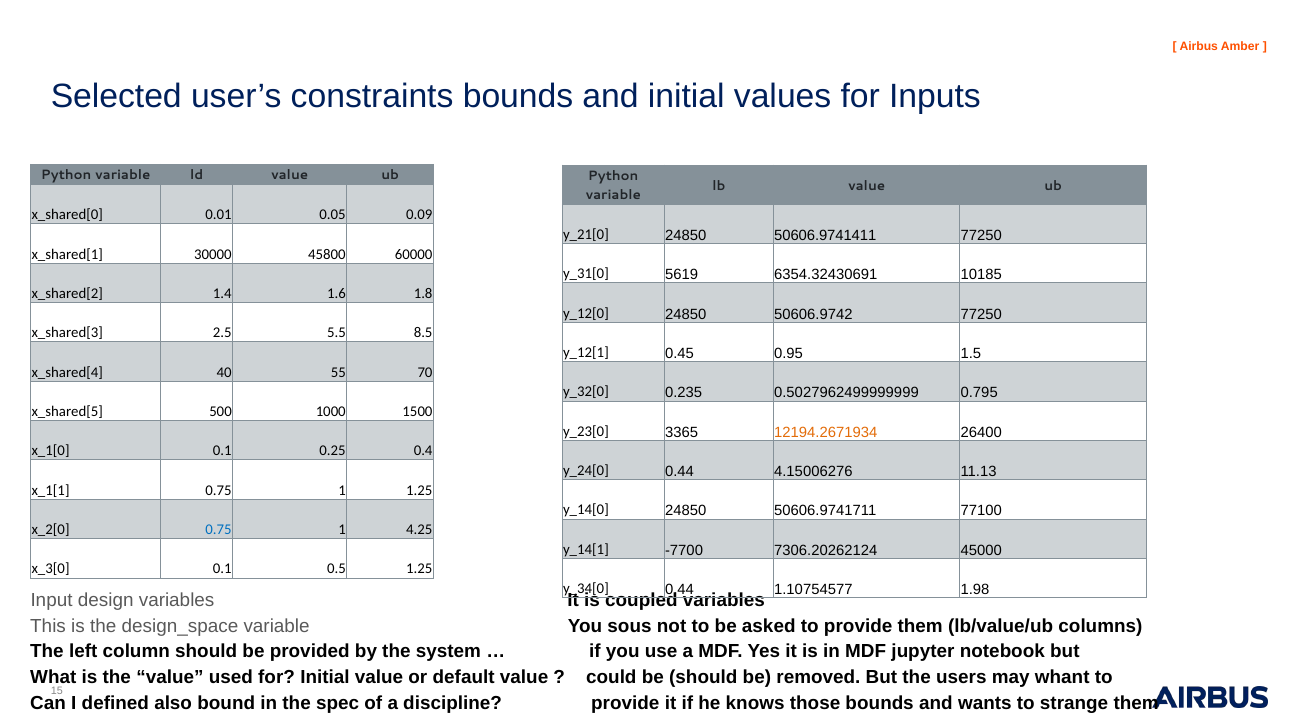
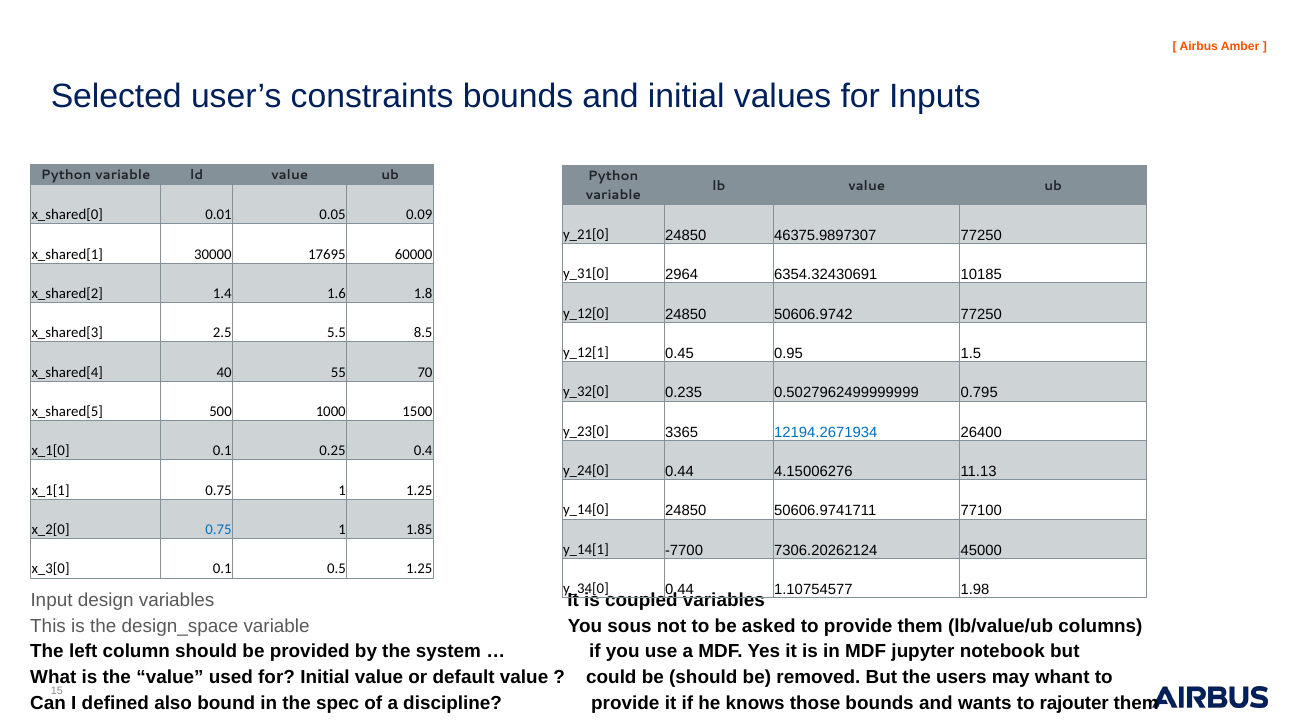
50606.9741411: 50606.9741411 -> 46375.9897307 (825, 236)
45800: 45800 -> 17695 (327, 254)
5619: 5619 -> 2964 (682, 275)
12194.2671934 colour: orange -> blue (826, 433)
4.25: 4.25 -> 1.85 (419, 530)
strange: strange -> rajouter (1074, 703)
